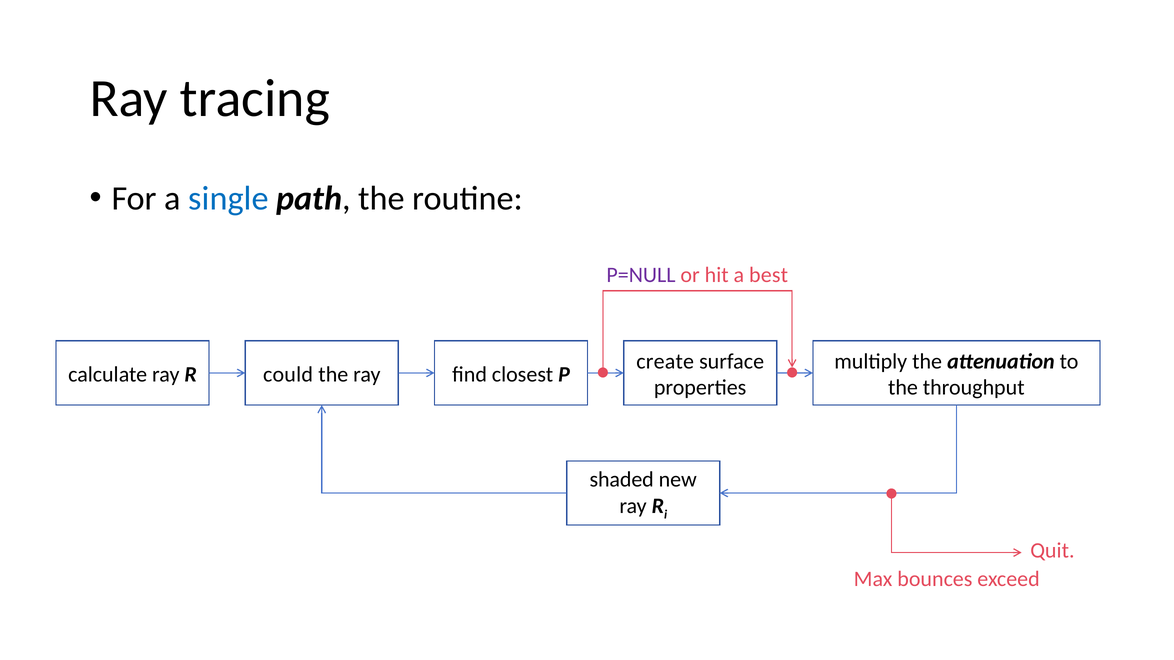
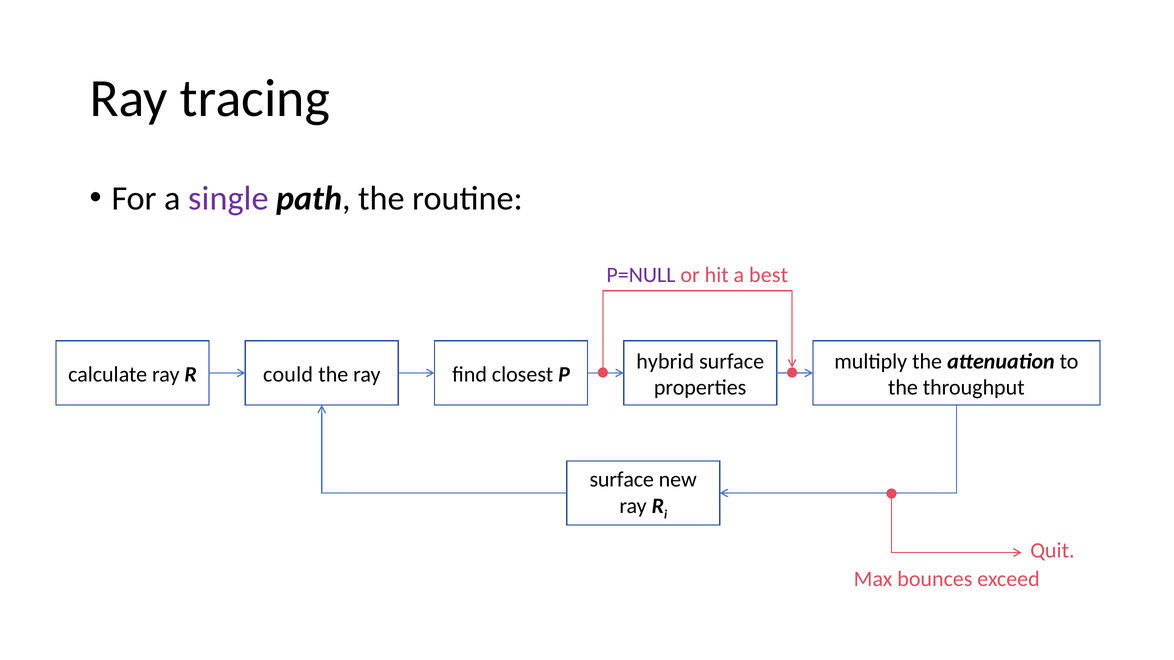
single colour: blue -> purple (228, 198)
create: create -> hybrid (665, 361)
shaded: shaded -> surface (622, 480)
